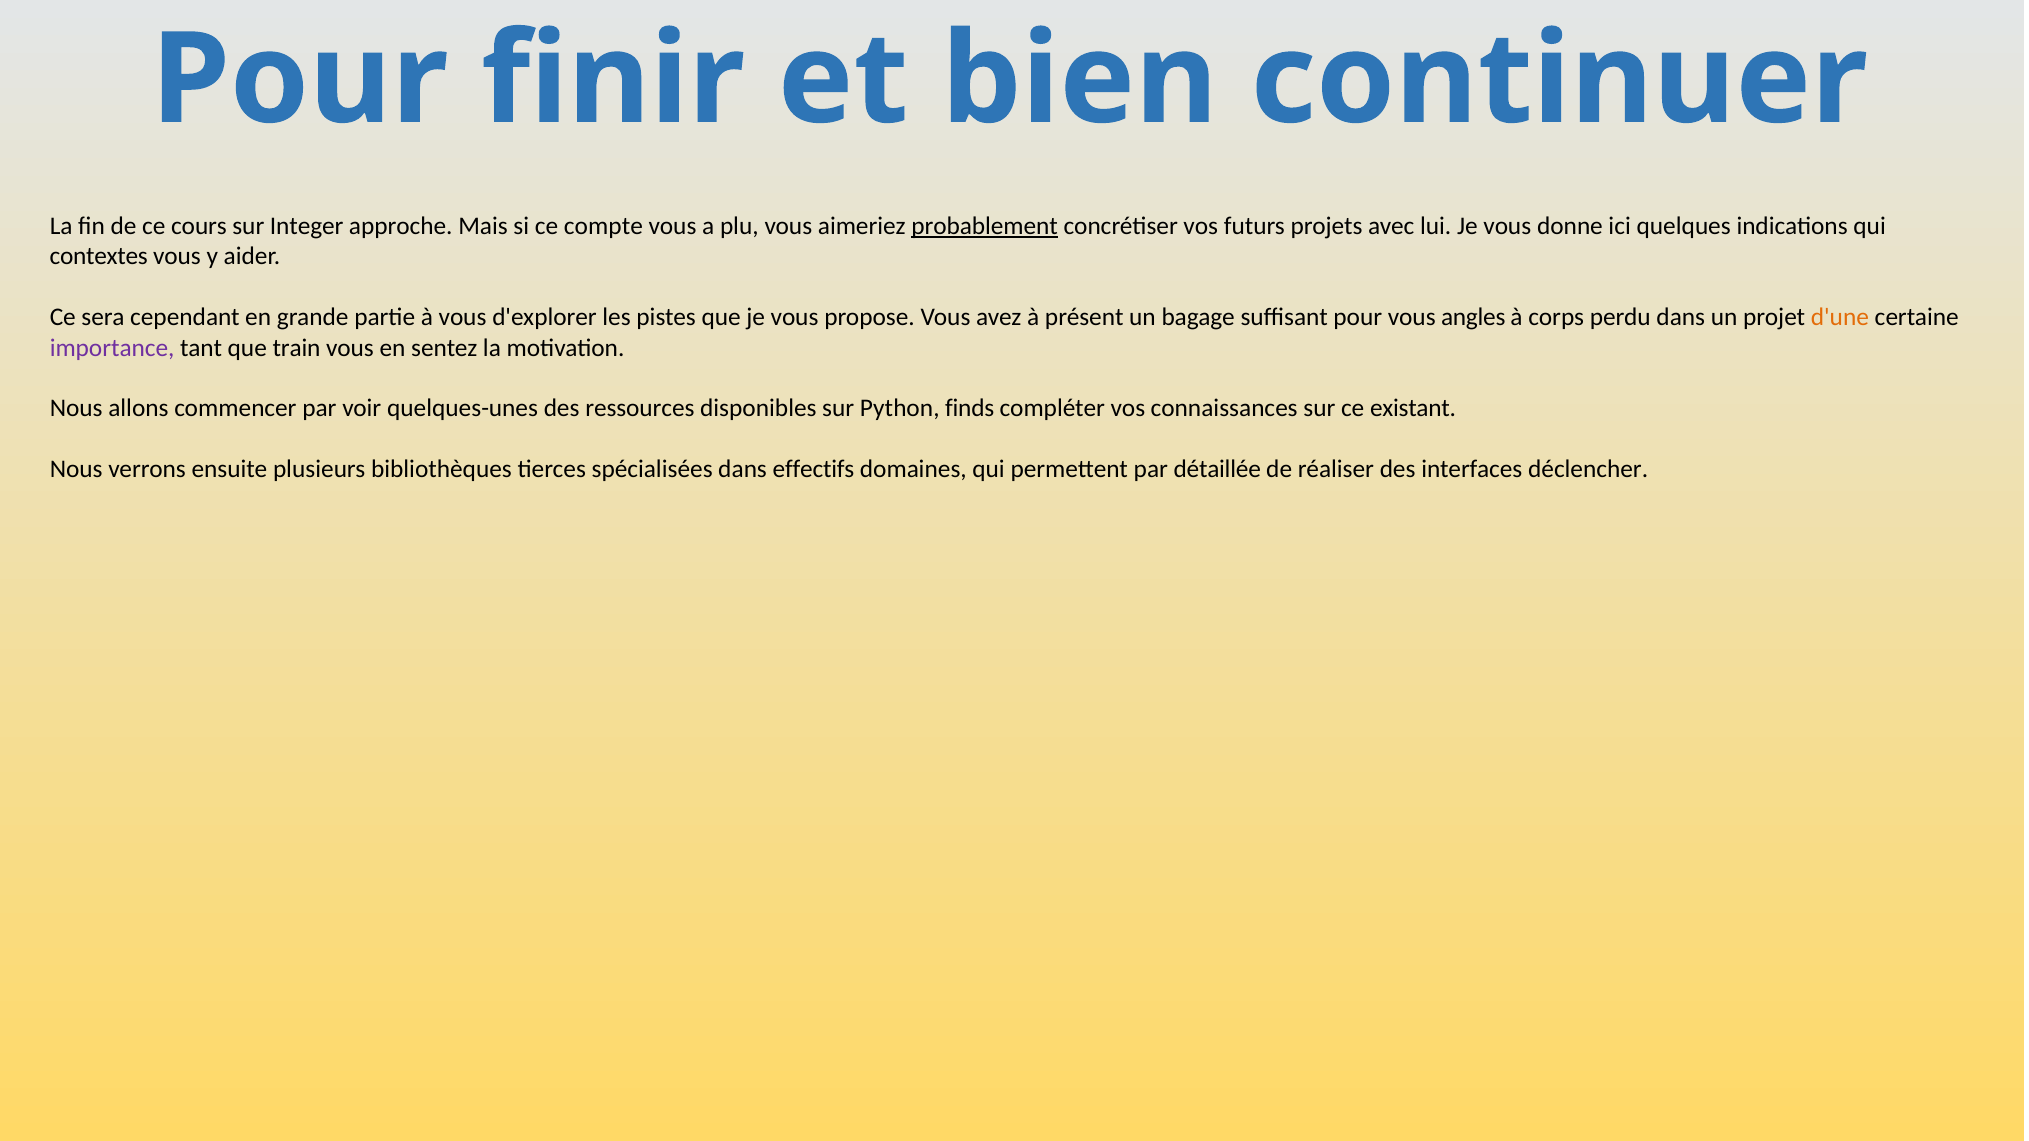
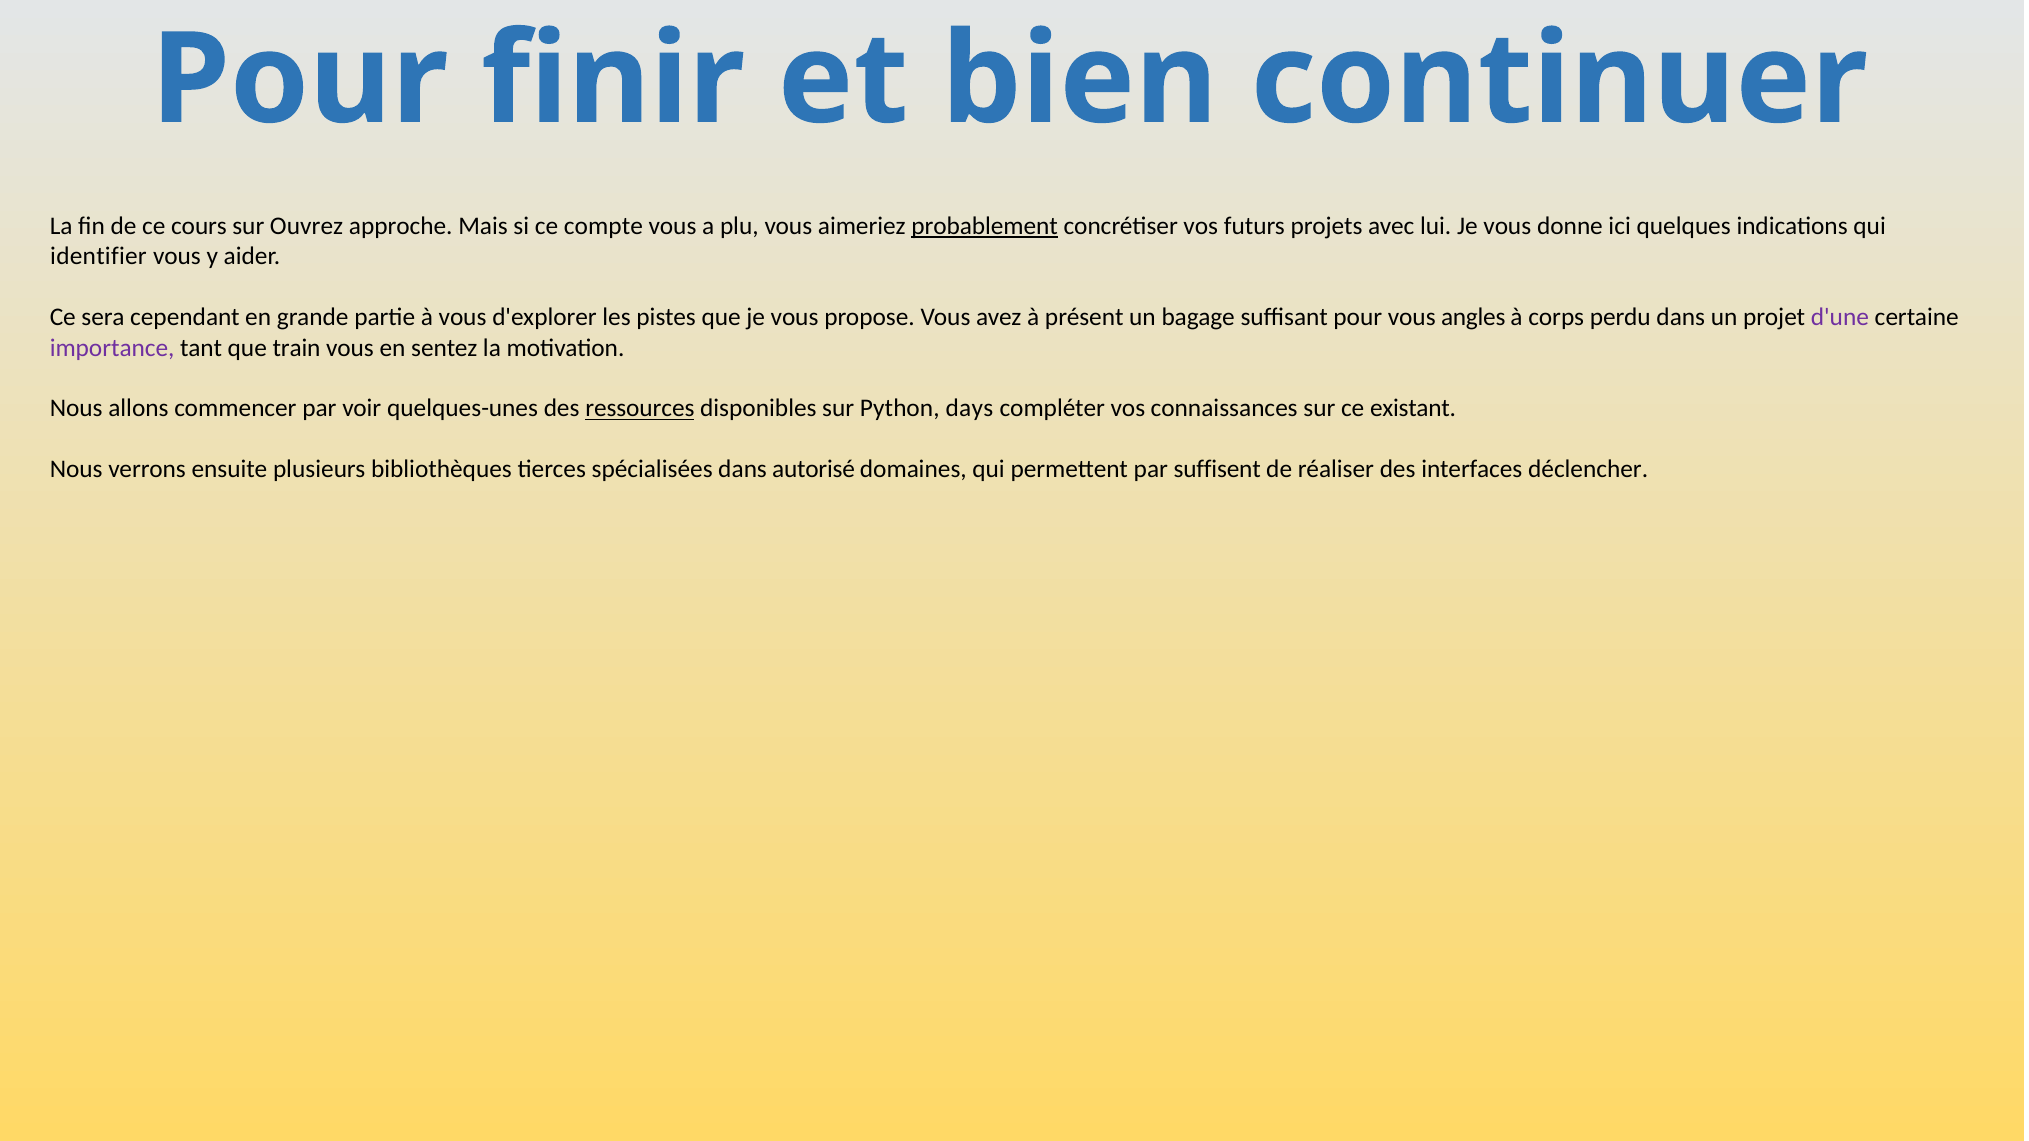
Integer: Integer -> Ouvrez (307, 226)
contextes: contextes -> identifier (98, 257)
d'une colour: orange -> purple (1840, 317)
ressources underline: none -> present (640, 409)
finds: finds -> days (969, 409)
effectifs: effectifs -> autorisé (814, 470)
détaillée: détaillée -> suffisent (1217, 470)
